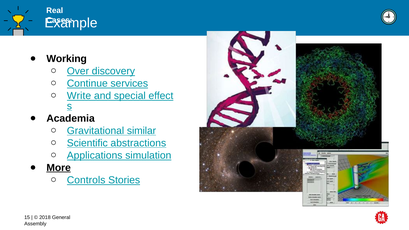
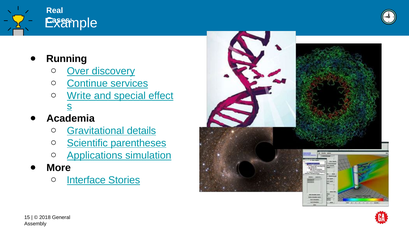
Working: Working -> Running (67, 59)
similar: similar -> details (141, 131)
abstractions: abstractions -> parentheses (138, 143)
More underline: present -> none (59, 168)
Controls: Controls -> Interface (86, 180)
